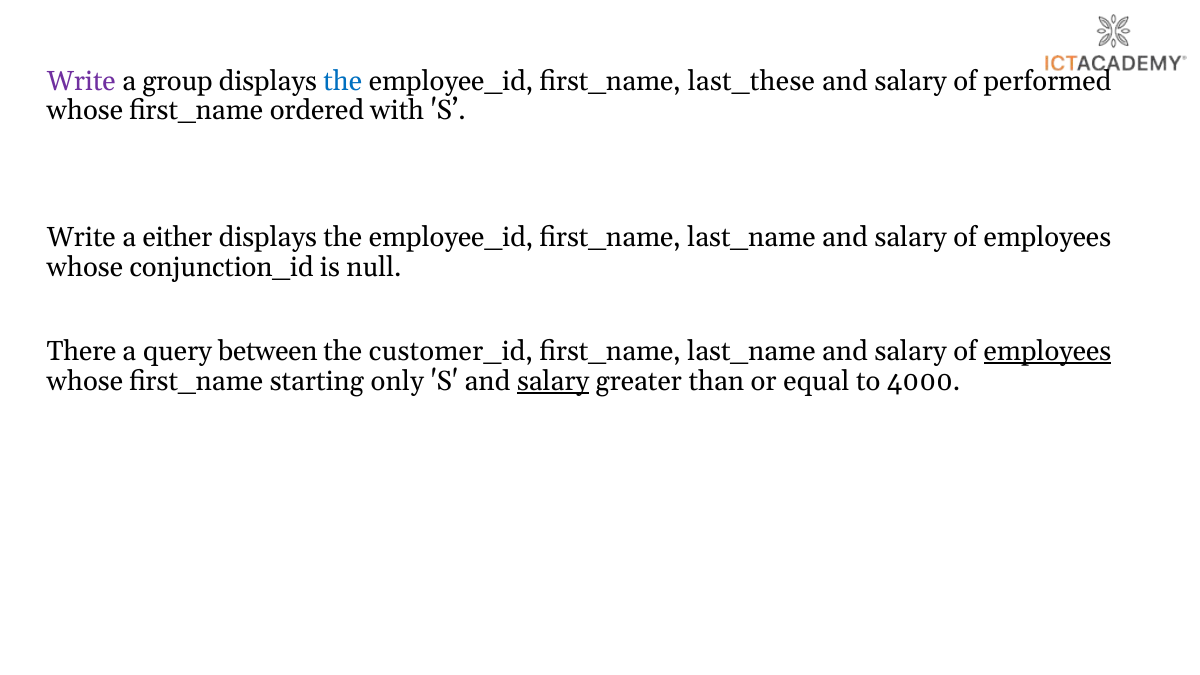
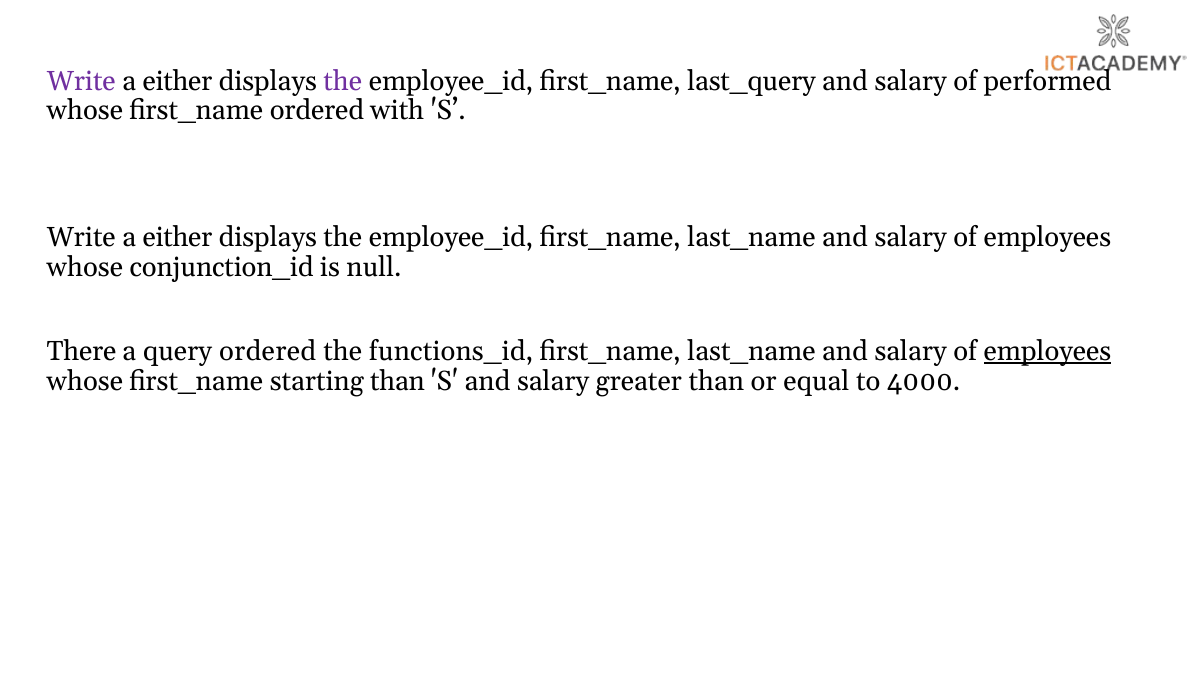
group: group -> either (178, 81)
the colour: blue -> purple (343, 81)
last_these: last_these -> last_query (752, 81)
query between: between -> ordered (268, 351)
customer_id: customer_id -> functions_id (451, 351)
starting only: only -> than (397, 381)
salary underline: present -> none (553, 381)
